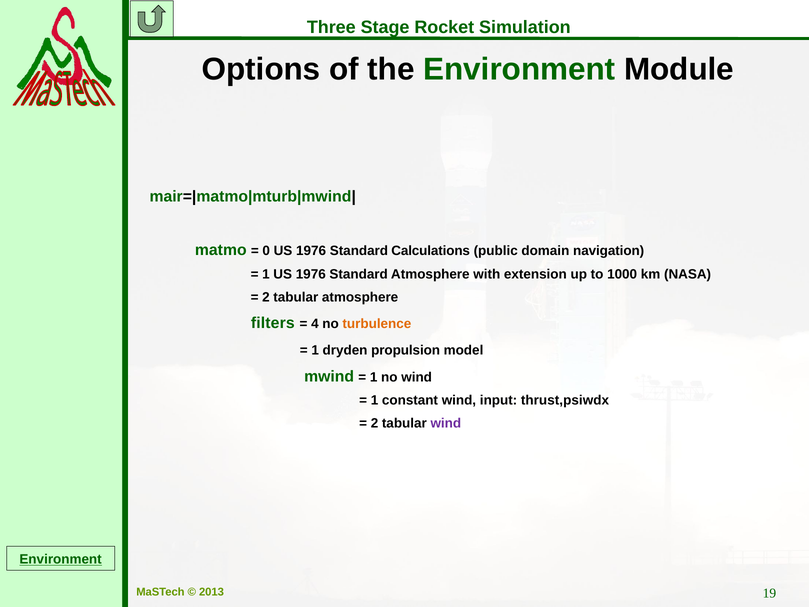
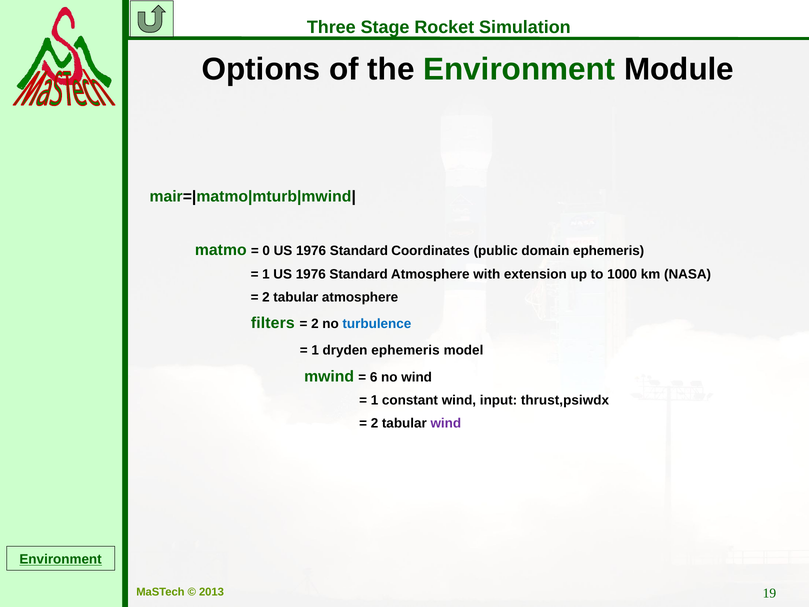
Calculations: Calculations -> Coordinates (431, 251)
domain navigation: navigation -> ephemeris (609, 251)
4: 4 -> 2 (315, 323)
turbulence colour: orange -> blue (377, 323)
dryden propulsion: propulsion -> ephemeris (406, 350)
1: 1 -> 6 (374, 377)
